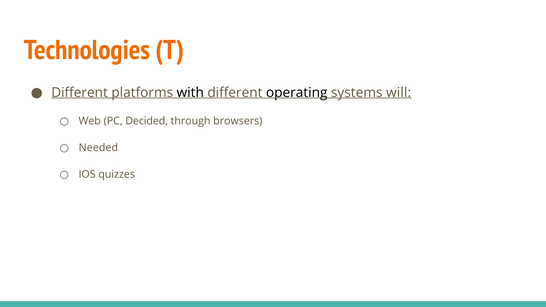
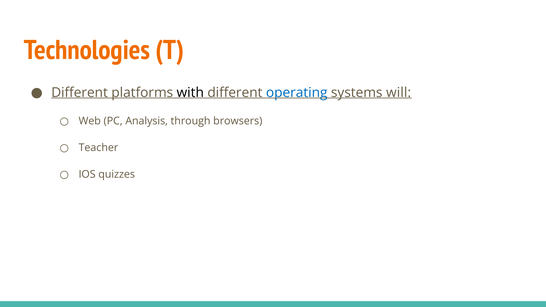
operating colour: black -> blue (297, 93)
Decided: Decided -> Analysis (147, 121)
Needed: Needed -> Teacher (98, 148)
